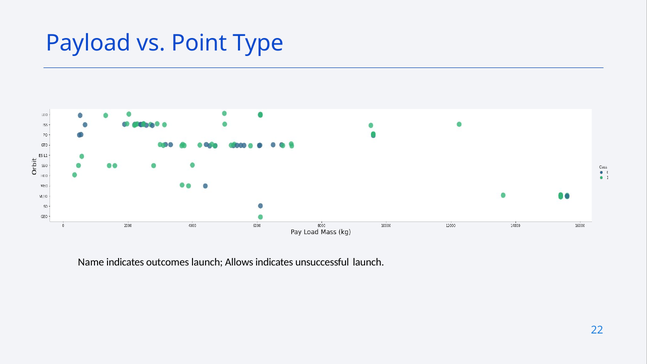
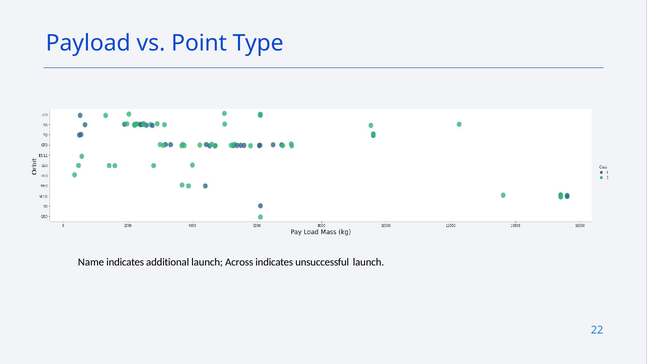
outcomes: outcomes -> additional (168, 262)
Allows: Allows -> Across (239, 262)
